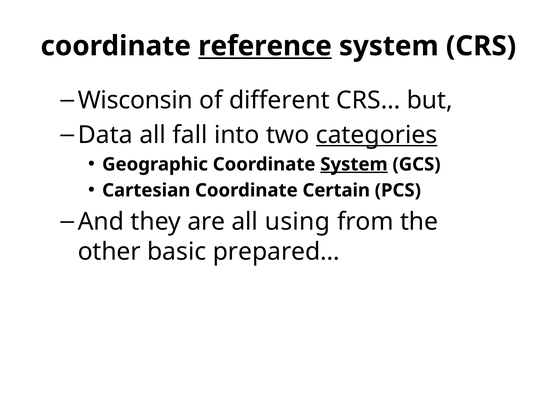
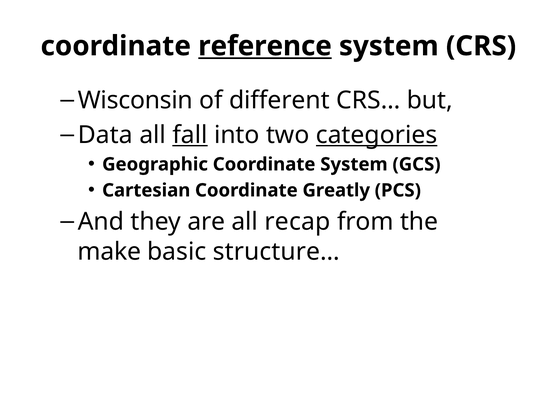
fall underline: none -> present (190, 135)
System underline: present -> none (354, 164)
Certain: Certain -> Greatly (336, 190)
using: using -> recap (297, 222)
other: other -> make (109, 251)
prepared…: prepared… -> structure… (276, 251)
